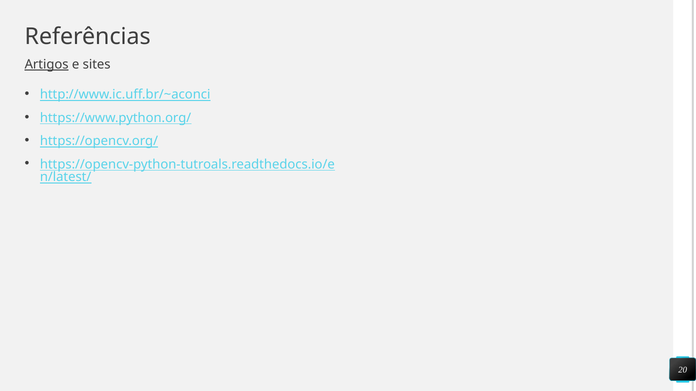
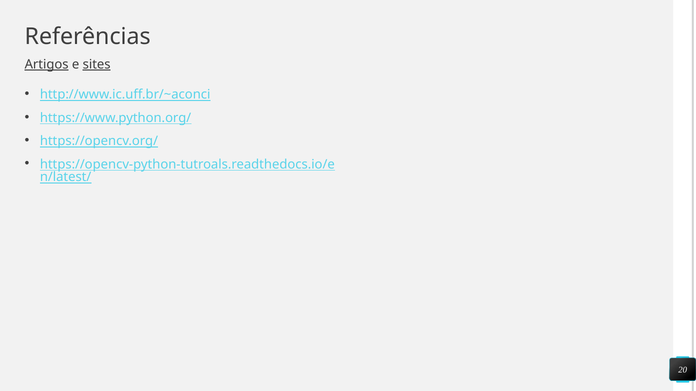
sites underline: none -> present (97, 65)
